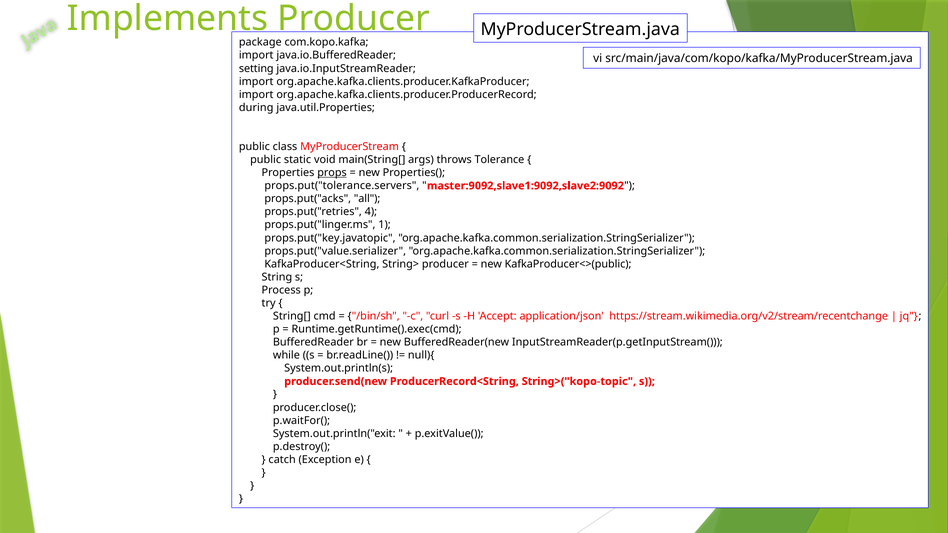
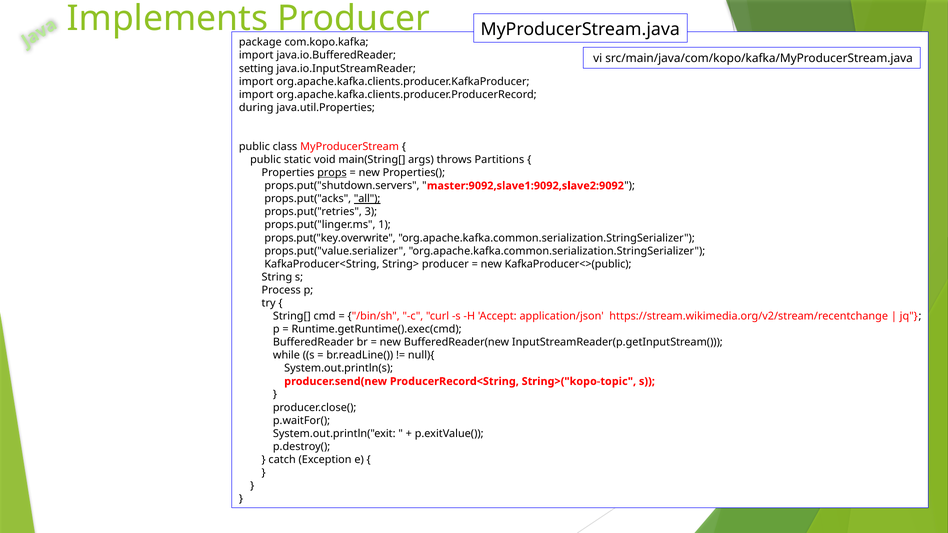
Tolerance: Tolerance -> Partitions (499, 160)
props.put("tolerance.servers: props.put("tolerance.servers -> props.put("shutdown.servers (342, 186)
all underline: none -> present (367, 199)
4: 4 -> 3 (371, 212)
props.put("key.javatopic: props.put("key.javatopic -> props.put("key.overwrite (330, 238)
